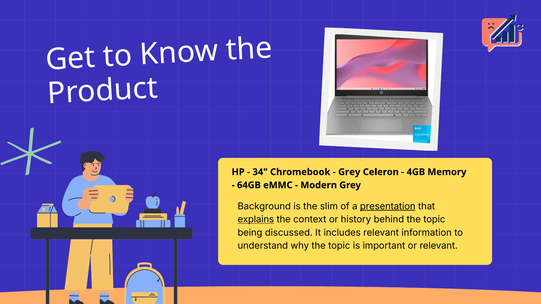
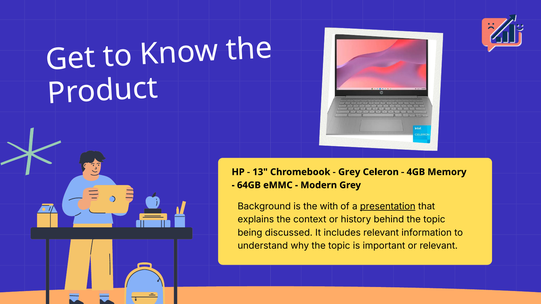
34: 34 -> 13 (260, 172)
slim: slim -> with (329, 207)
explains underline: present -> none (256, 220)
